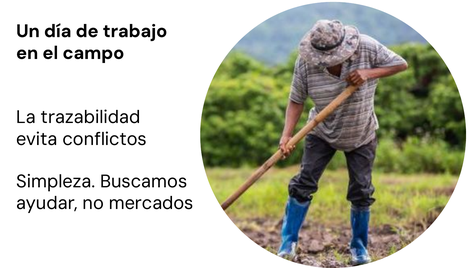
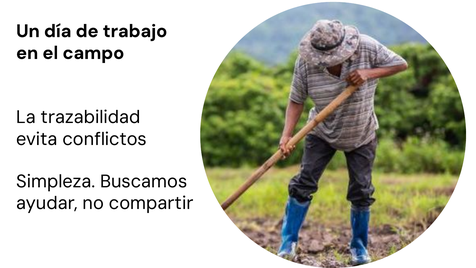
mercados: mercados -> compartir (151, 203)
